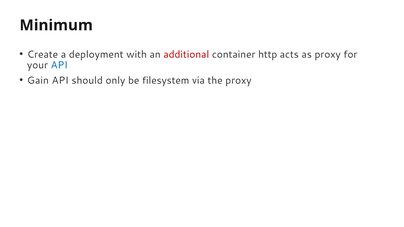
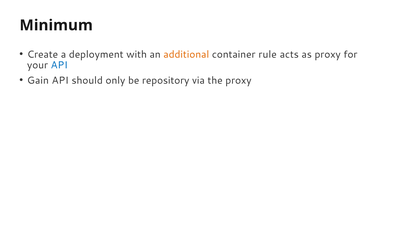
additional colour: red -> orange (186, 54)
http: http -> rule (268, 54)
filesystem: filesystem -> repository (166, 80)
